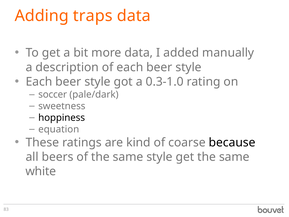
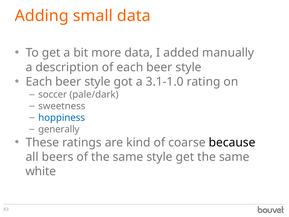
traps: traps -> small (93, 16)
0.3-1.0: 0.3-1.0 -> 3.1-1.0 (165, 82)
hoppiness colour: black -> blue (62, 118)
equation: equation -> generally (59, 129)
